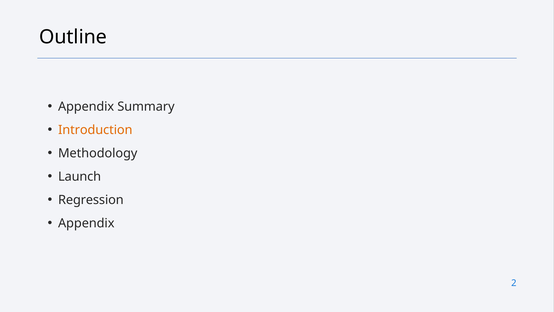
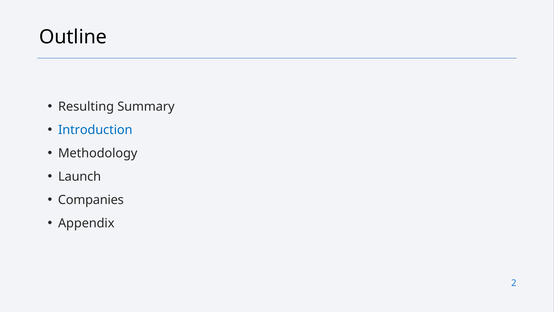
Appendix: Appendix -> Resulting (86, 107)
Introduction colour: orange -> blue (95, 130)
Regression: Regression -> Companies (91, 200)
